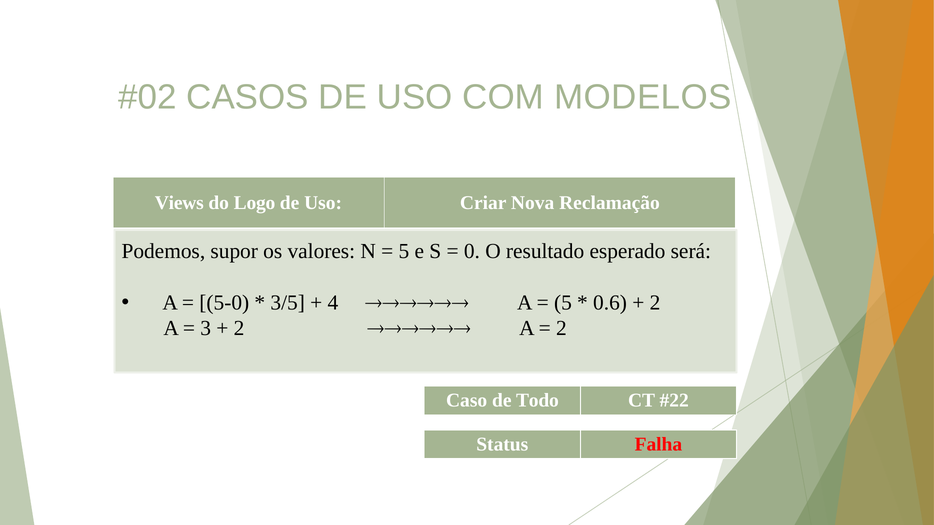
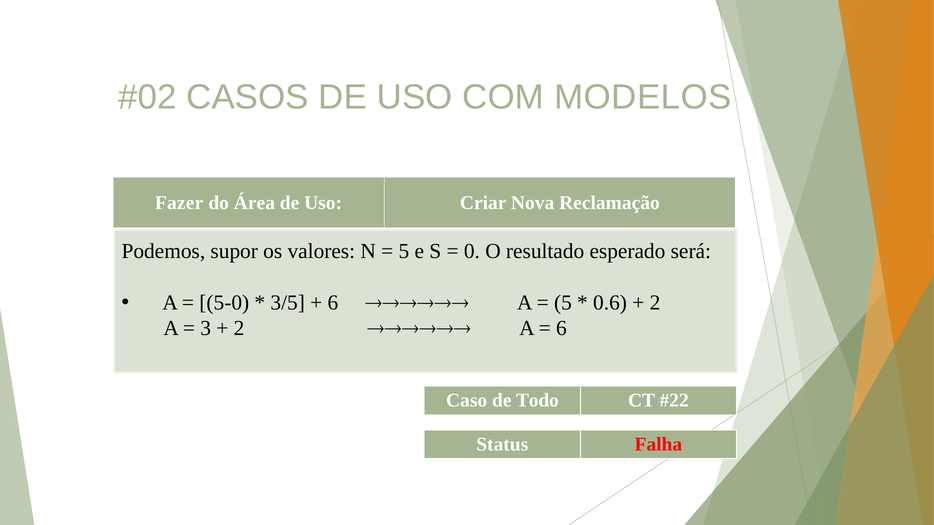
Views: Views -> Fazer (179, 203)
Logo: Logo -> Área (254, 203)
4: 4 -> 6 (333, 303)
2: 2 -> 6 (561, 329)
